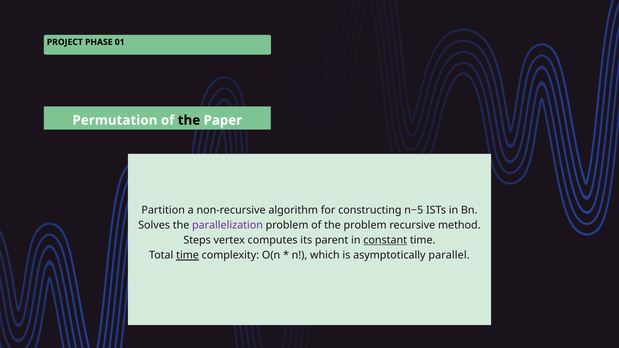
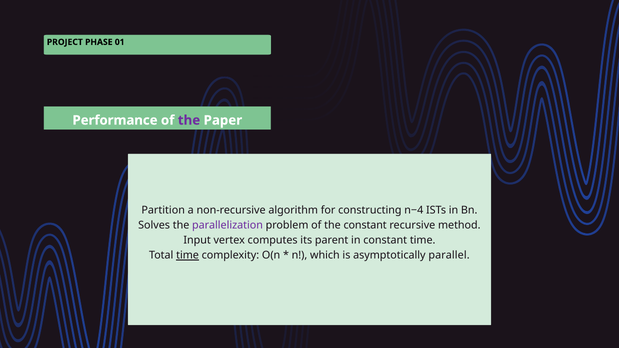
Permutation: Permutation -> Performance (115, 120)
the colour: black -> purple (189, 120)
n−5: n−5 -> n−4 (414, 210)
the problem: problem -> constant (365, 225)
Steps: Steps -> Input (197, 240)
constant underline: present -> none (385, 240)
